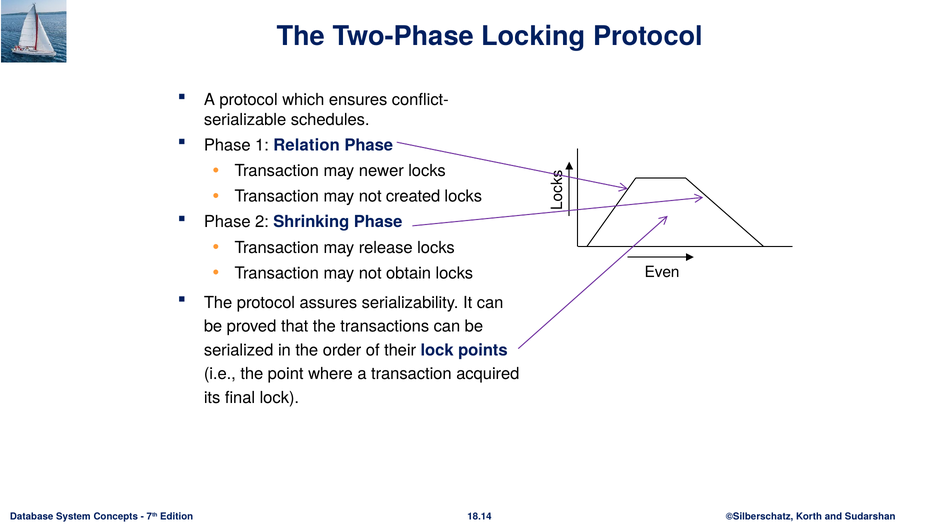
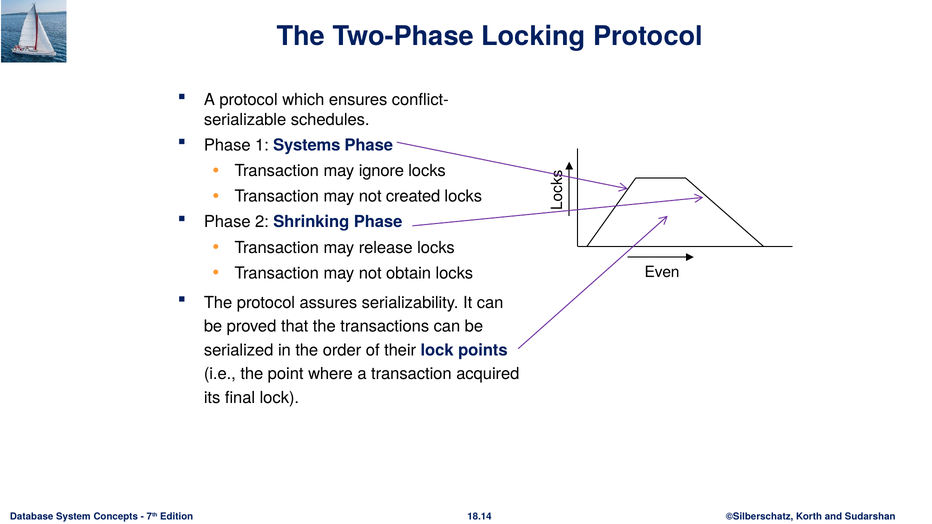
Relation: Relation -> Systems (307, 145)
newer: newer -> ignore (381, 171)
